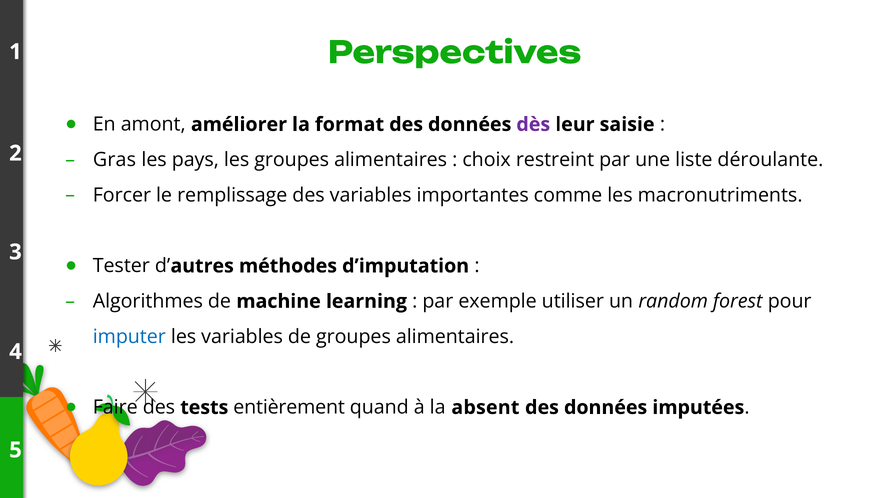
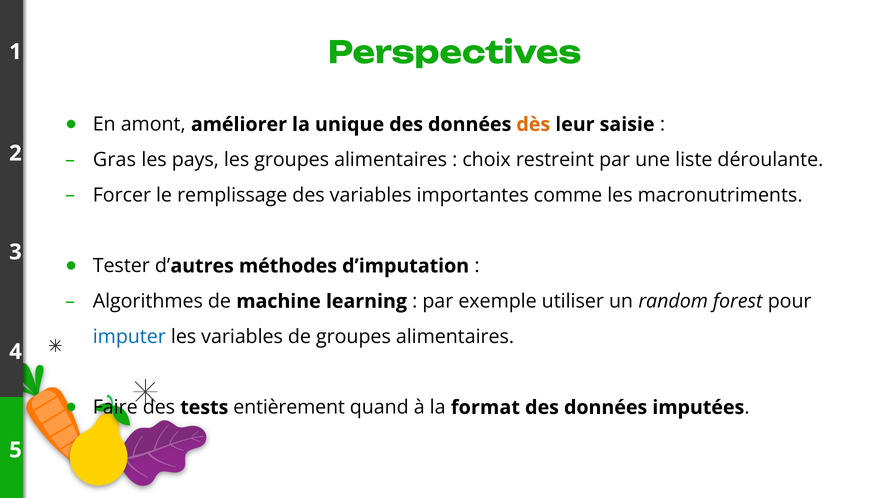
format: format -> unique (350, 124)
dès colour: purple -> orange (533, 124)
absent: absent -> format (485, 407)
